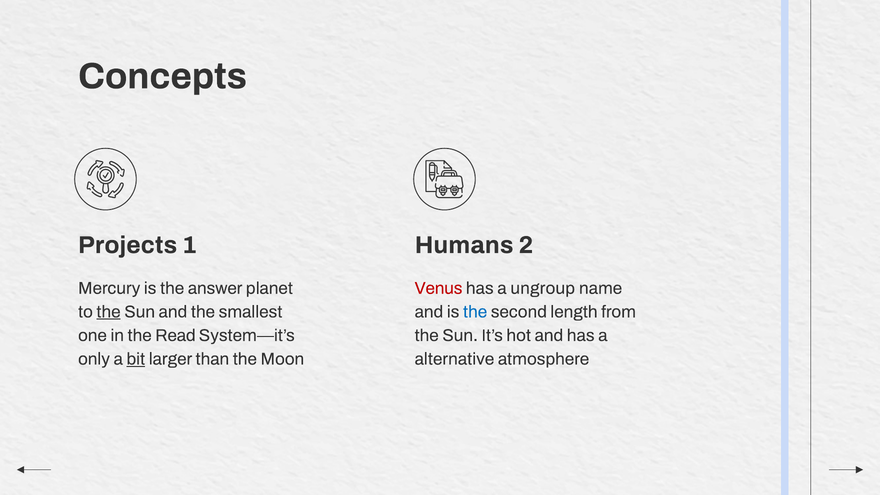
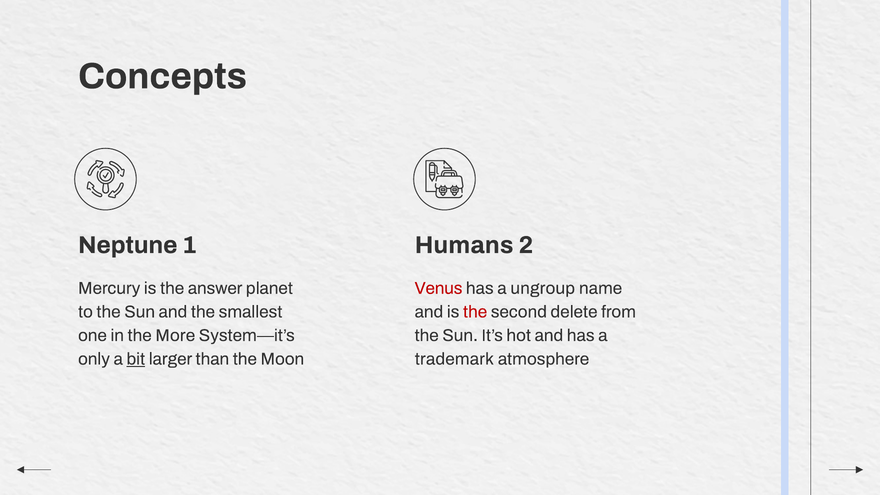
Projects: Projects -> Neptune (128, 245)
the underline: present -> none (108, 312)
the colour: blue -> red (475, 312)
length: length -> delete (574, 312)
Read: Read -> More (175, 335)
alternative: alternative -> trademark (454, 359)
